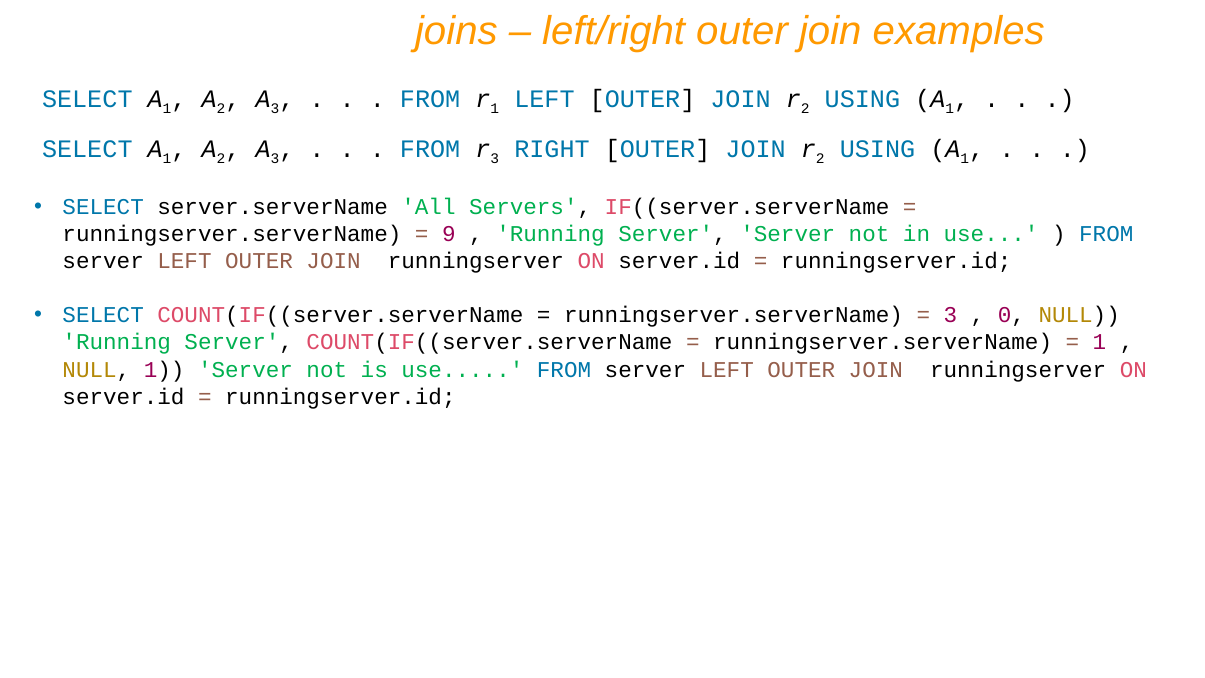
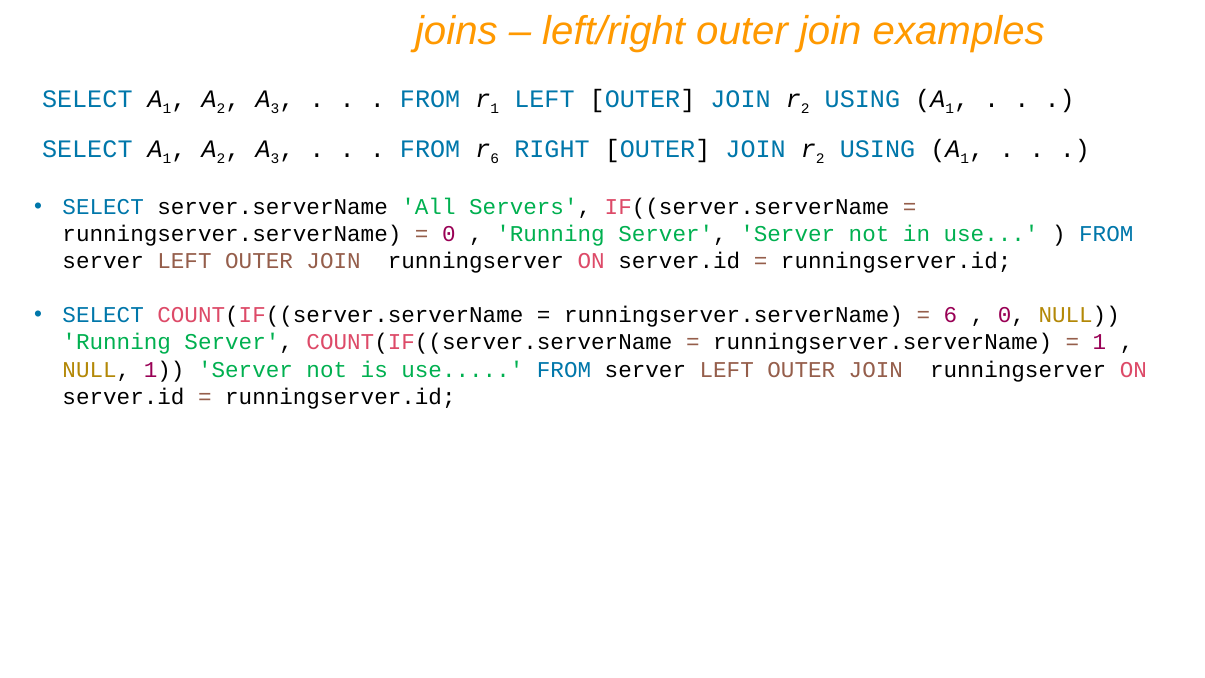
3: 3 -> 6 (495, 159)
9: 9 -> 0 (449, 234)
3: 3 -> 6 (950, 315)
